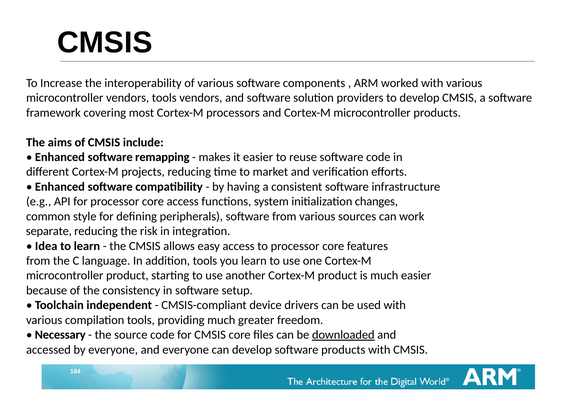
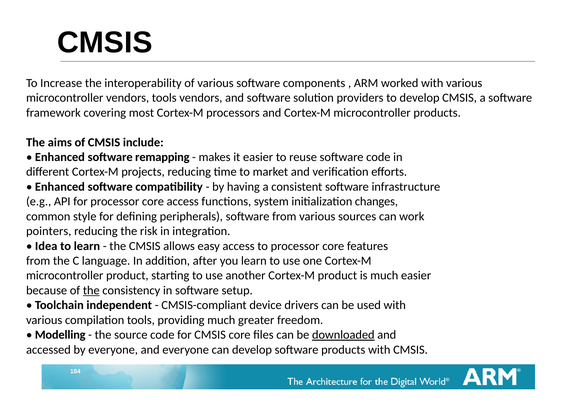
separate: separate -> pointers (49, 231)
addition tools: tools -> after (205, 261)
the underline: none -> present (91, 290)
Necessary: Necessary -> Modelling (60, 335)
